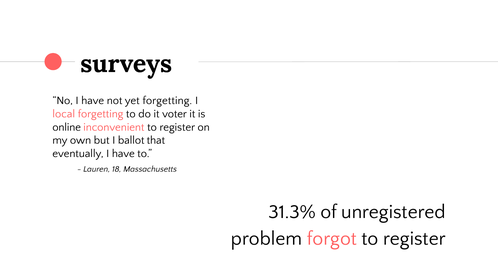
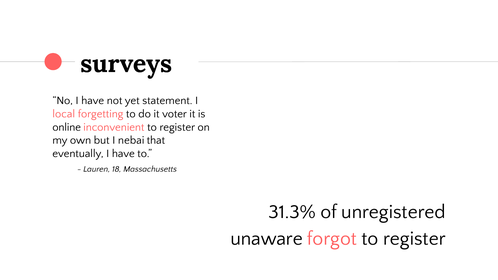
yet forgetting: forgetting -> statement (167, 101)
ballot: ballot -> nebai (131, 140)
problem: problem -> unaware (267, 239)
